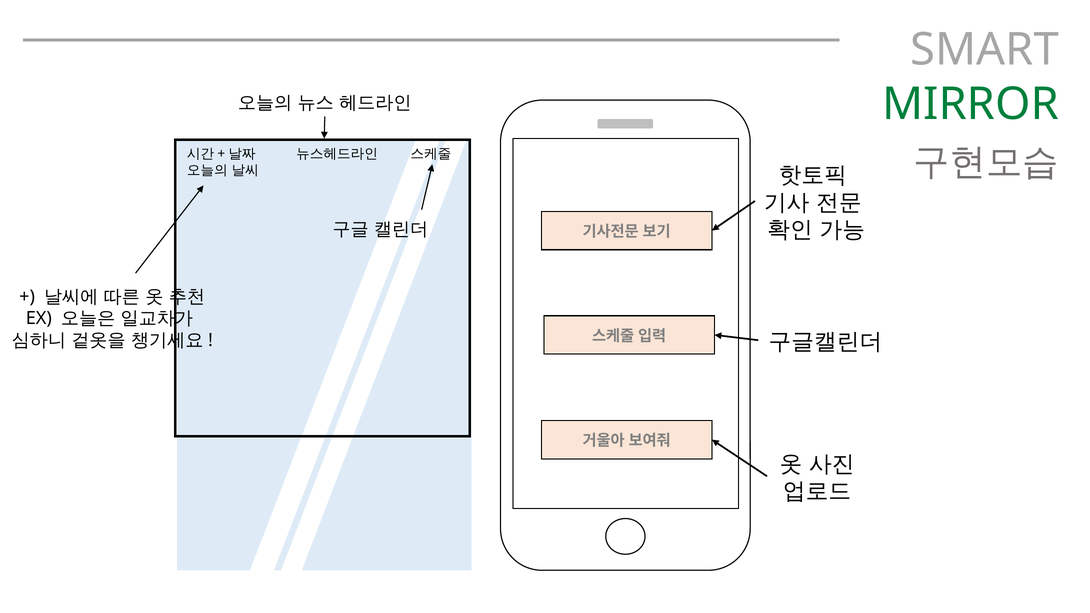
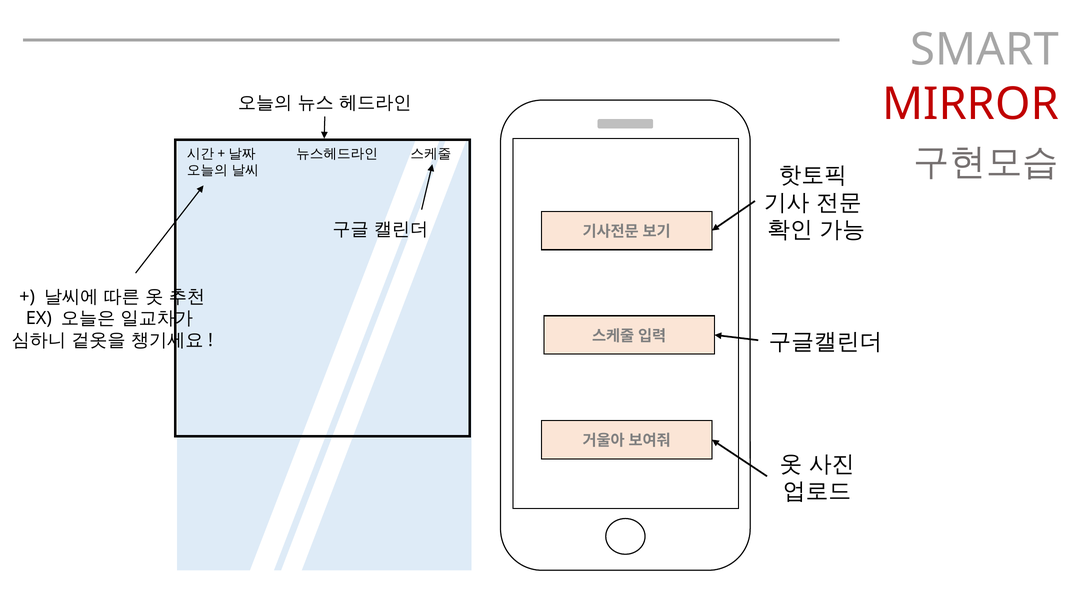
MIRROR colour: green -> red (971, 104)
